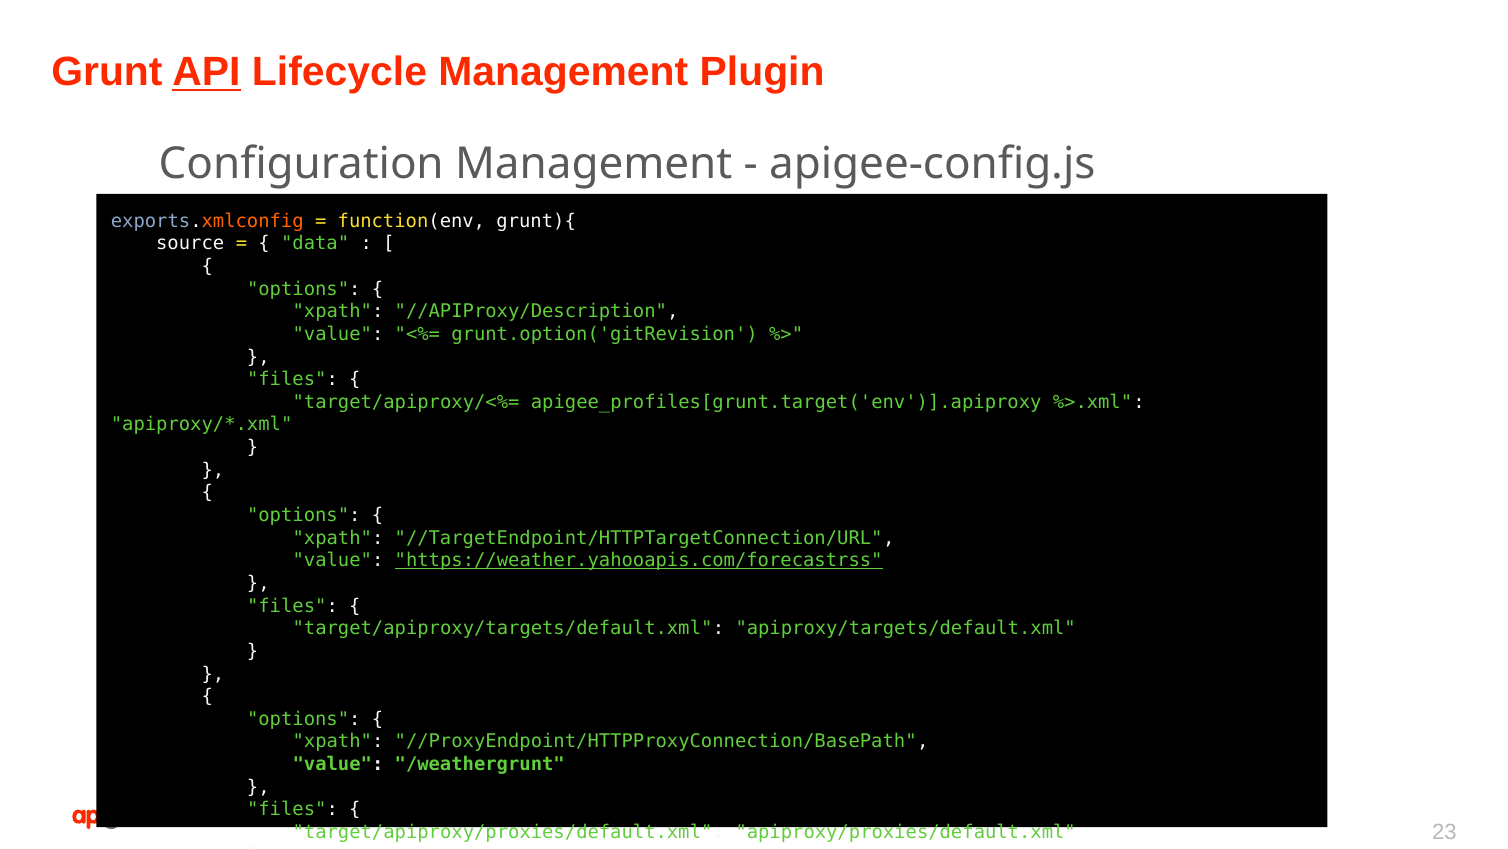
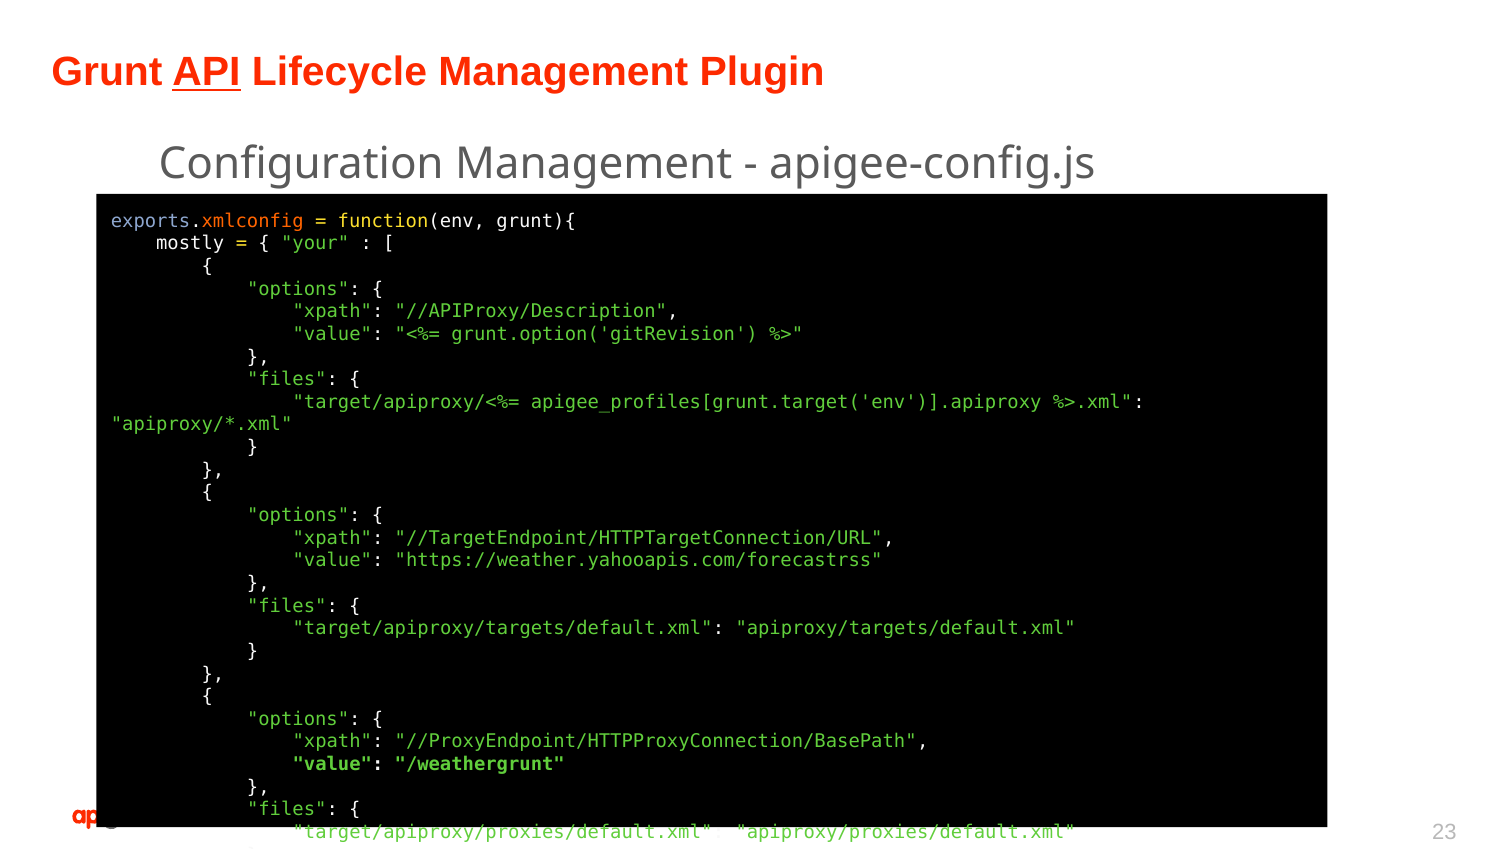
source: source -> mostly (190, 244)
data: data -> your (315, 244)
https://weather.yahooapis.com/forecastrss underline: present -> none (639, 561)
